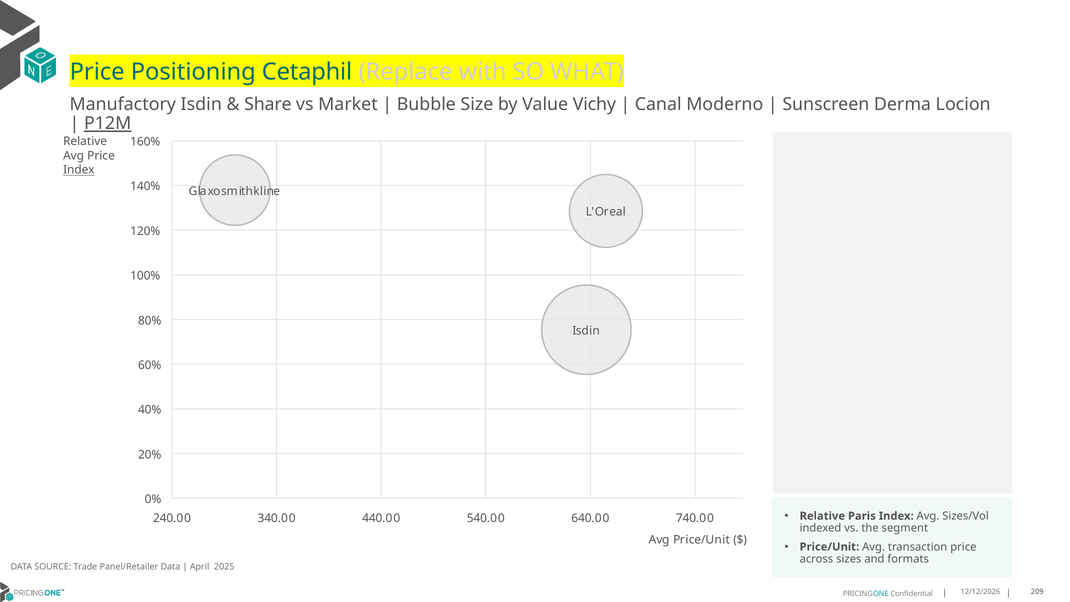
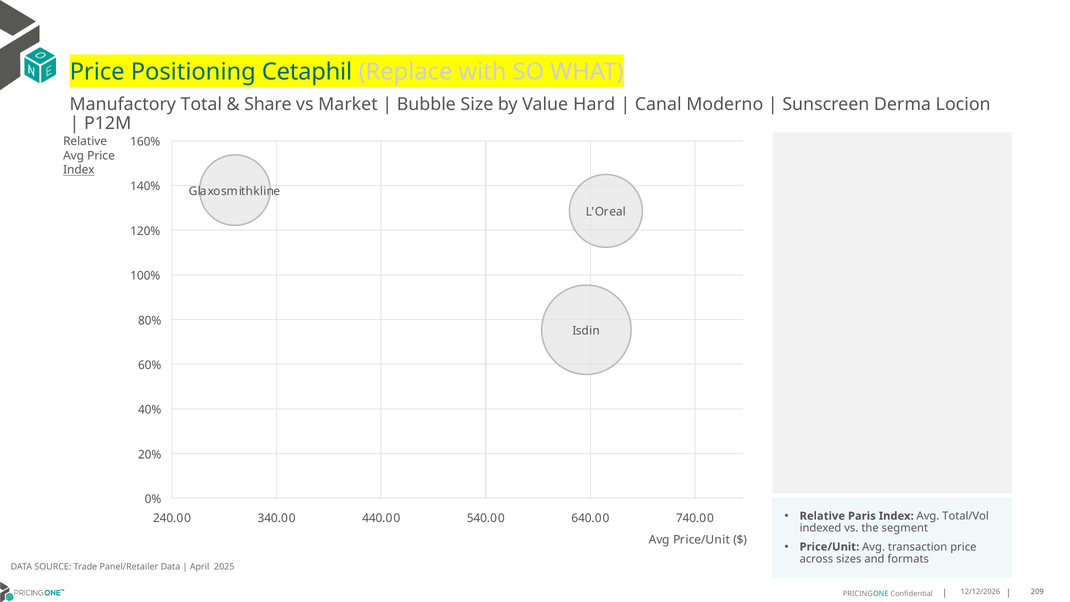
Manufactory Isdin: Isdin -> Total (201, 104)
Vichy: Vichy -> Hard (594, 104)
P12M underline: present -> none (108, 124)
Sizes/Vol: Sizes/Vol -> Total/Vol (966, 516)
